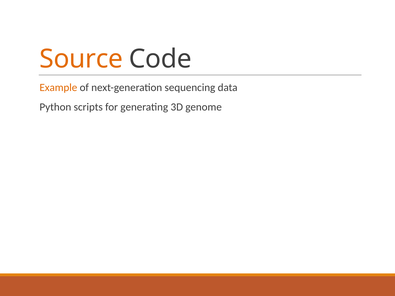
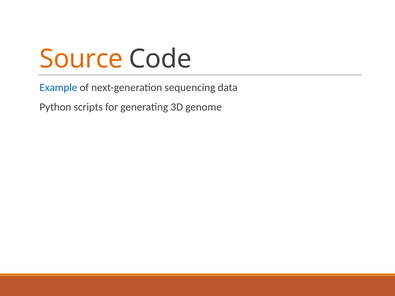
Example colour: orange -> blue (58, 88)
